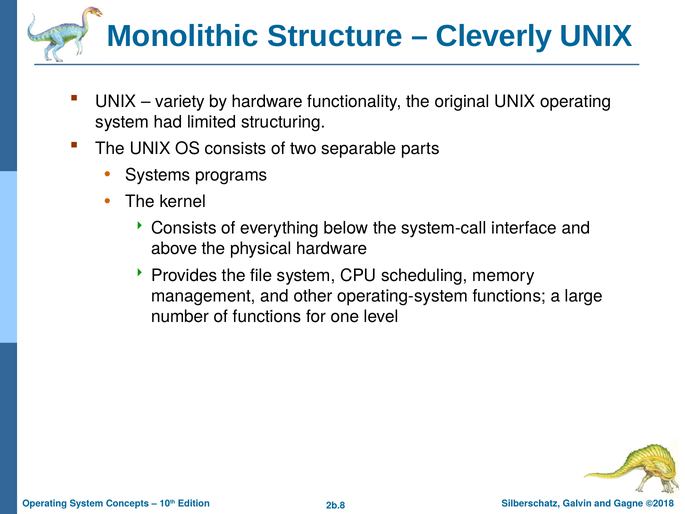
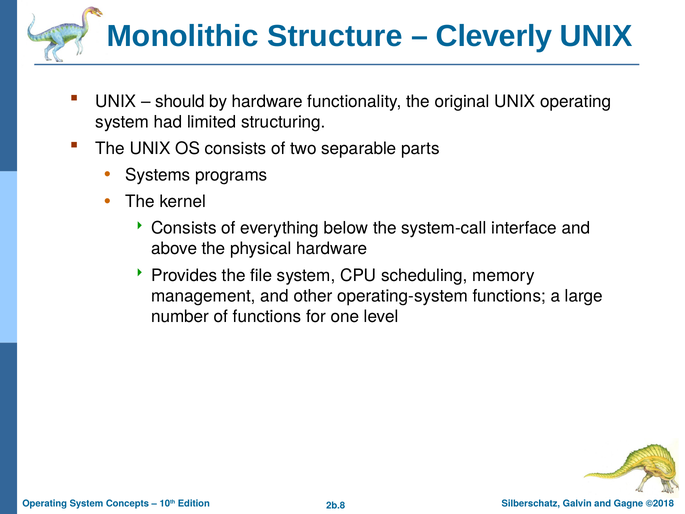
variety: variety -> should (180, 101)
